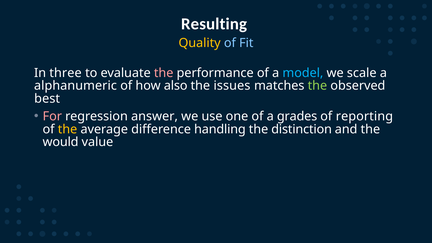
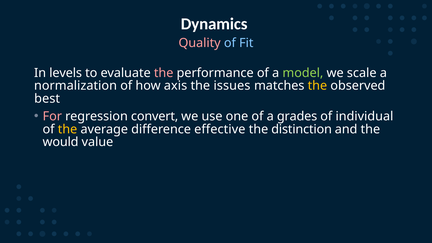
Resulting: Resulting -> Dynamics (214, 24)
Quality colour: yellow -> pink (200, 43)
three: three -> levels (66, 73)
model colour: light blue -> light green (303, 73)
alphanumeric: alphanumeric -> normalization (75, 86)
also: also -> axis (176, 86)
the colour: light green -> yellow (317, 86)
answer: answer -> convert (155, 116)
reporting: reporting -> individual (364, 116)
handling: handling -> effective (220, 129)
